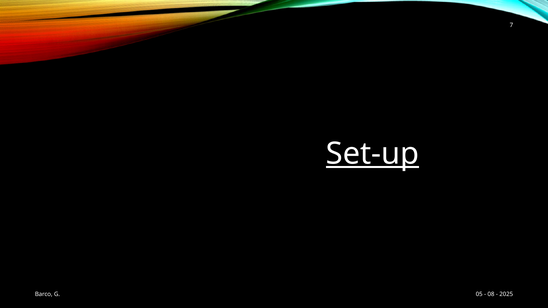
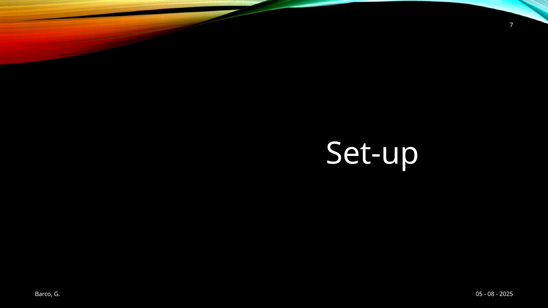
Set-up underline: present -> none (372, 154)
